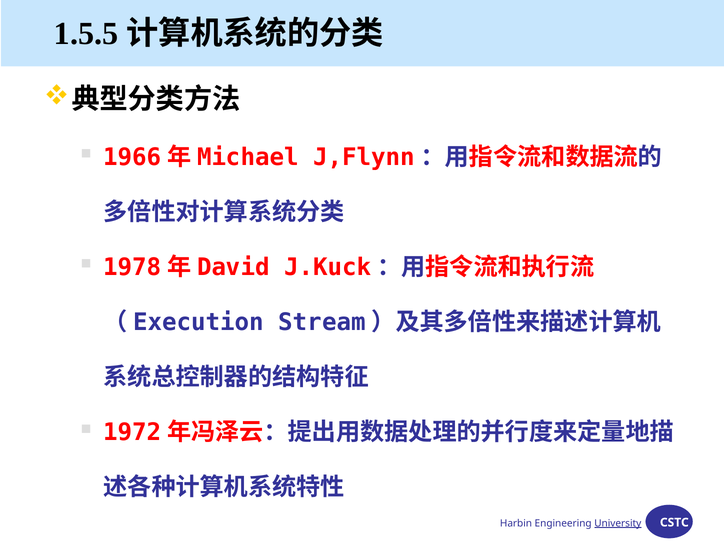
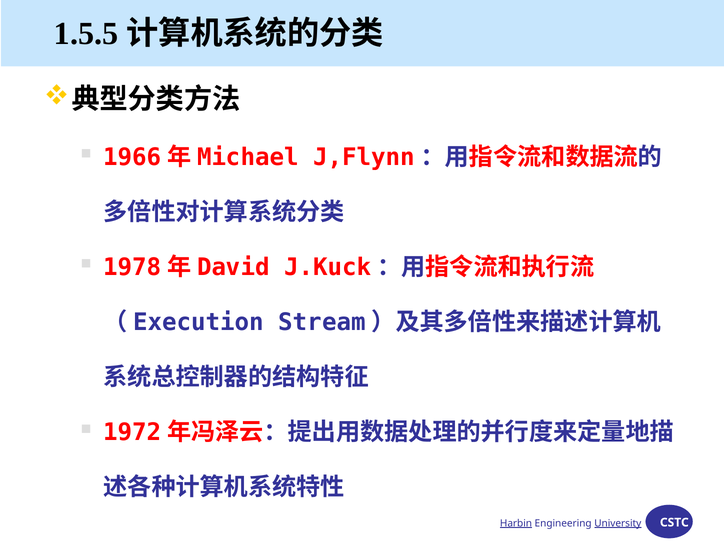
Harbin underline: none -> present (516, 523)
